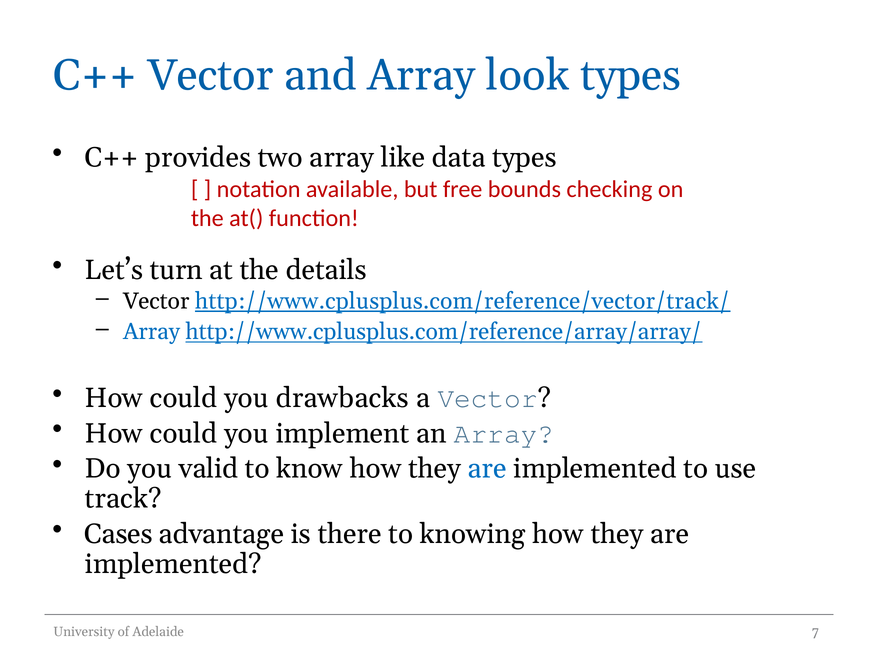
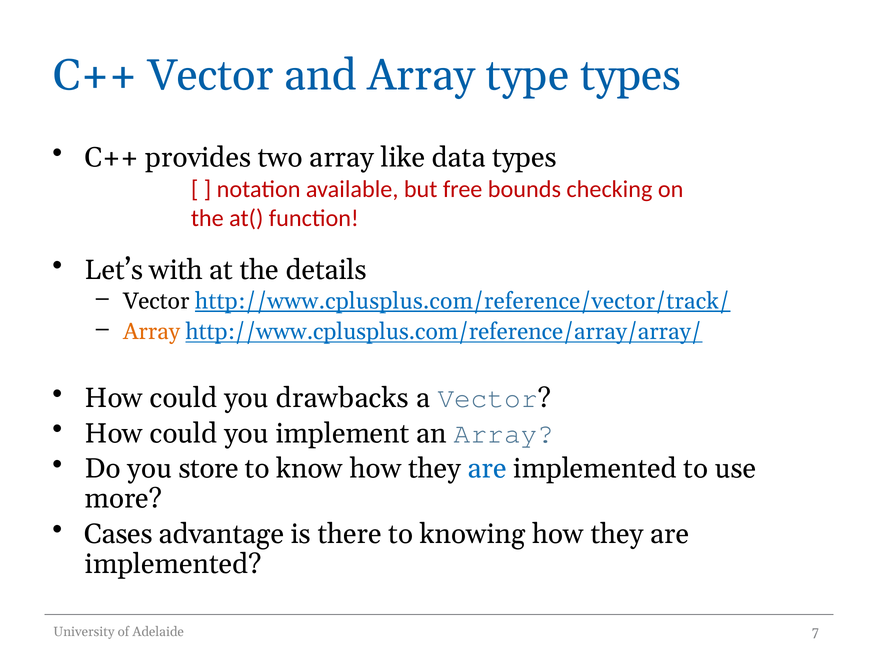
look: look -> type (528, 75)
turn: turn -> with (176, 270)
Array colour: blue -> orange (152, 332)
valid: valid -> store (209, 469)
track: track -> more (123, 499)
